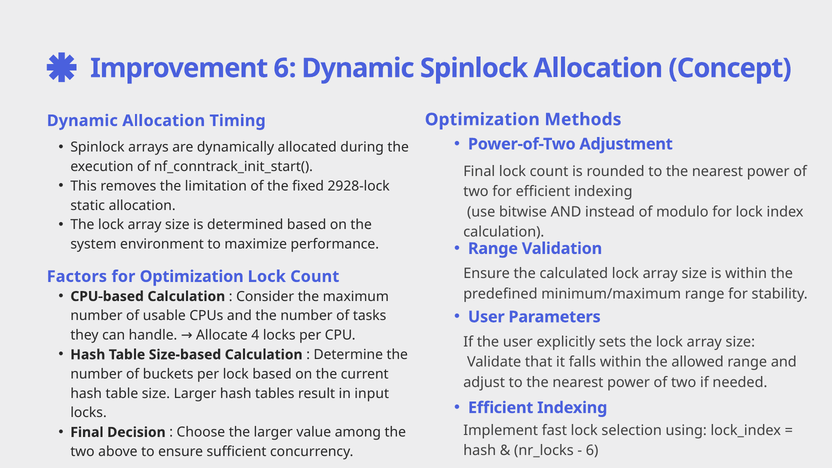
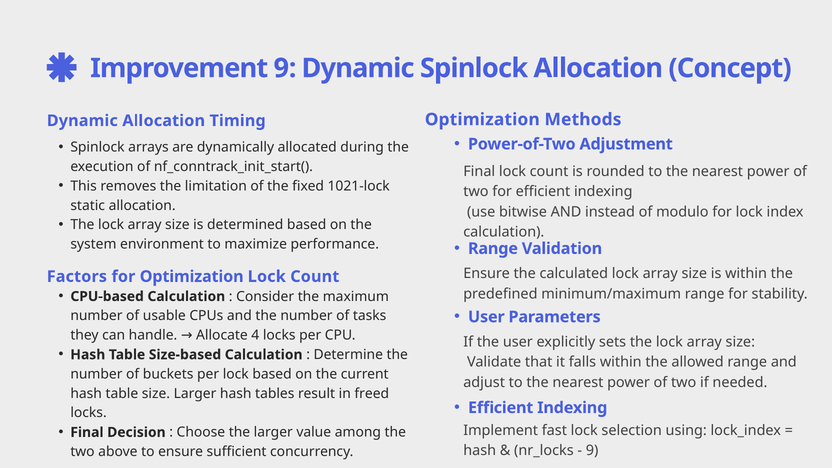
Improvement 6: 6 -> 9 (285, 68)
2928-lock: 2928-lock -> 1021-lock (359, 186)
input: input -> freed (372, 393)
6: 6 -> 9 (592, 451)
